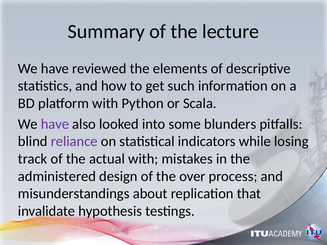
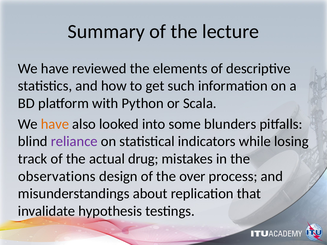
have colour: purple -> orange (55, 124)
actual with: with -> drug (143, 159)
administered: administered -> observations (57, 176)
